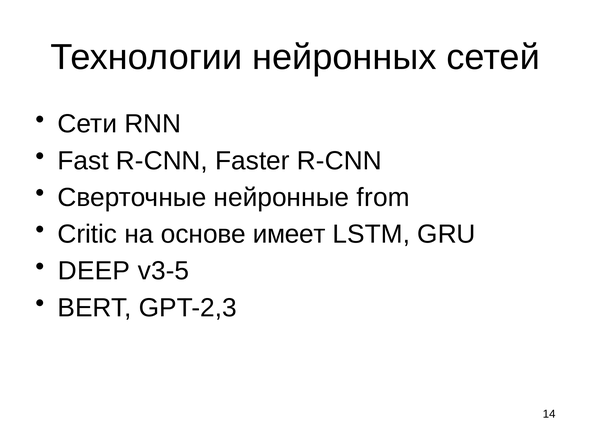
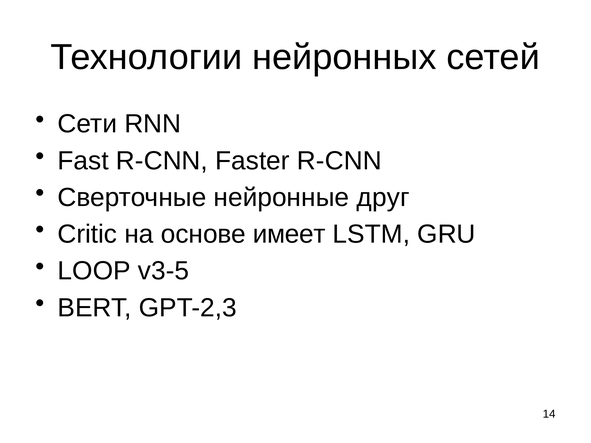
from: from -> друг (383, 198)
DEEP: DEEP -> LOOP (94, 271)
